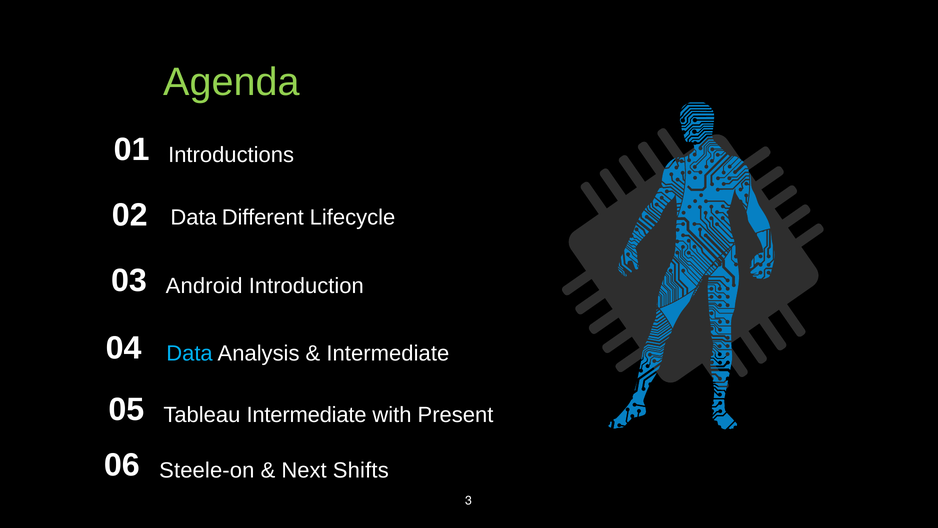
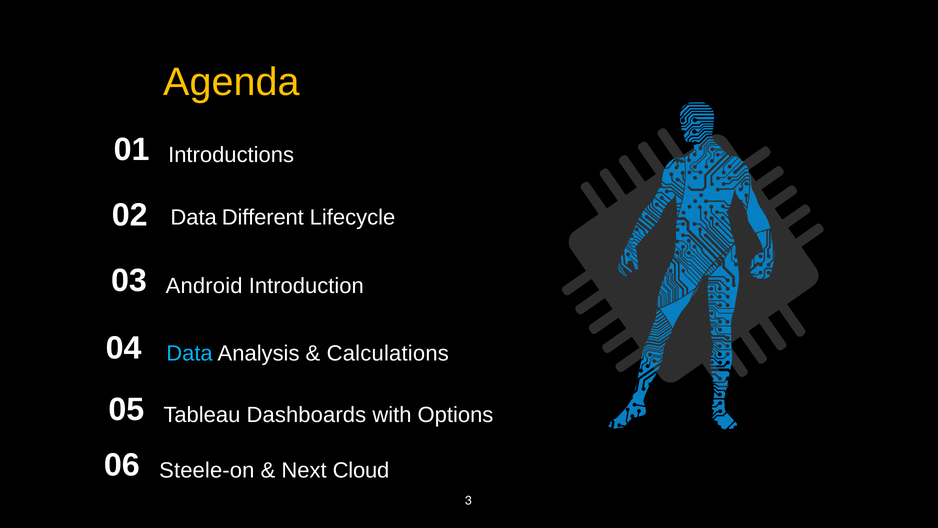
Agenda colour: light green -> yellow (232, 82)
Intermediate: Intermediate -> Calculations (388, 353)
Tableau Intermediate: Intermediate -> Dashboards (306, 415)
Present: Present -> Options (455, 415)
Shifts: Shifts -> Cloud (361, 470)
